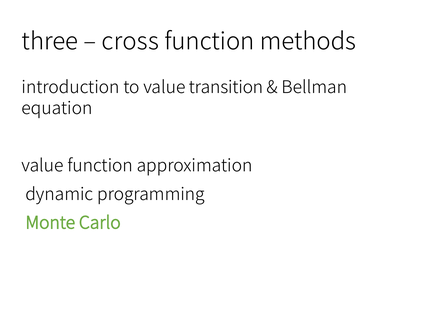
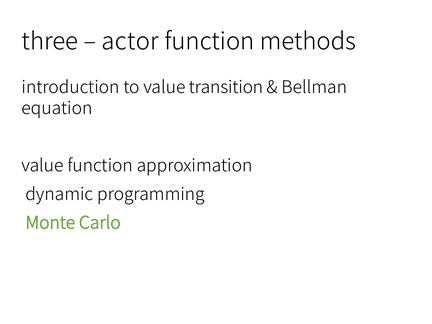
cross: cross -> actor (130, 42)
